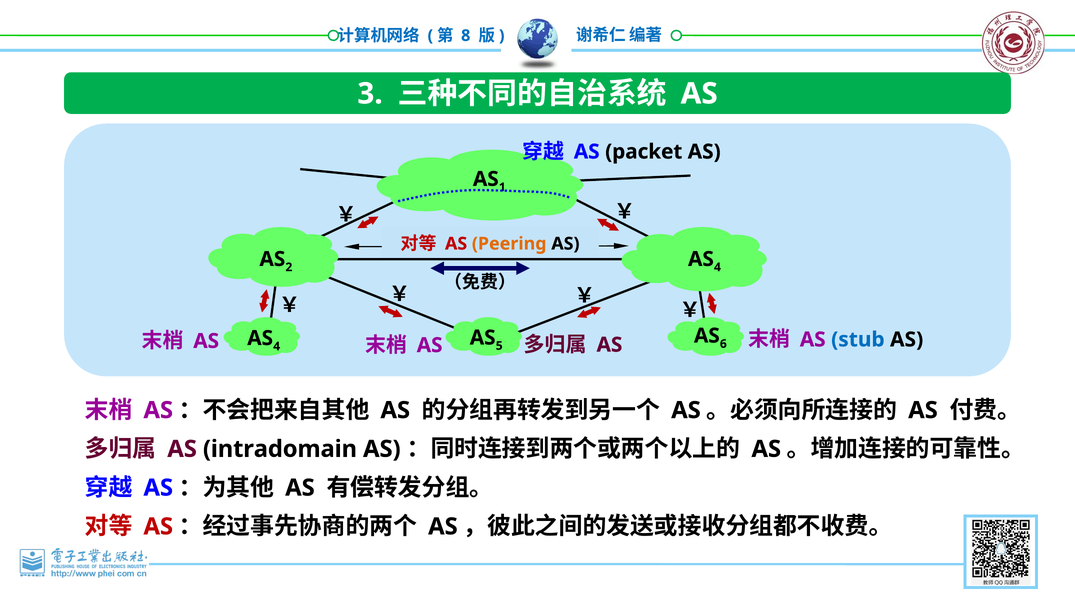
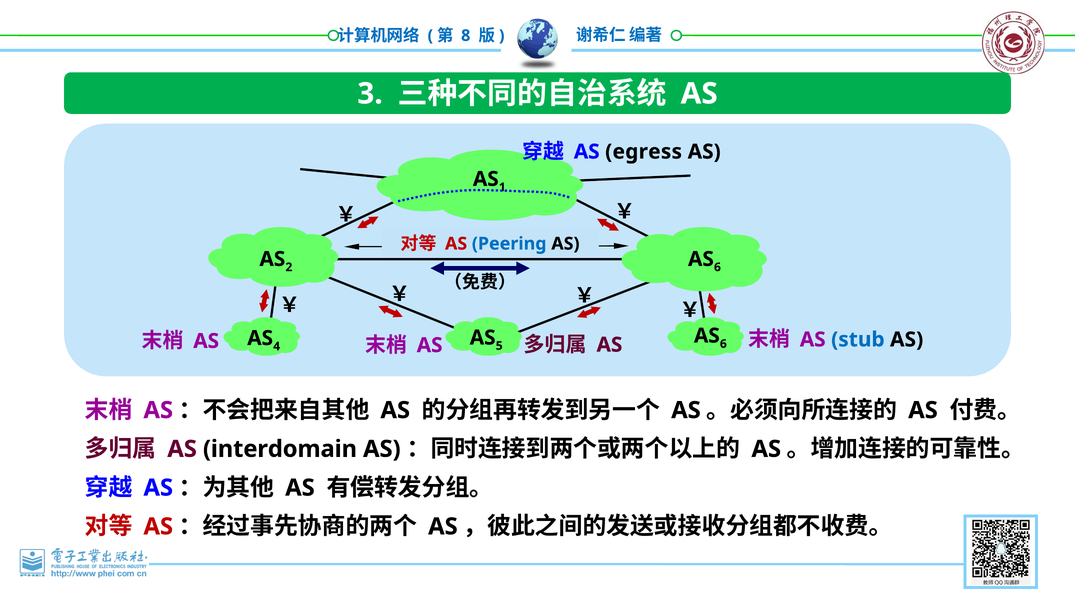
packet: packet -> egress (644, 152)
Peering colour: orange -> blue (509, 244)
4: 4 -> 6 (717, 268)
intradomain: intradomain -> interdomain (280, 450)
